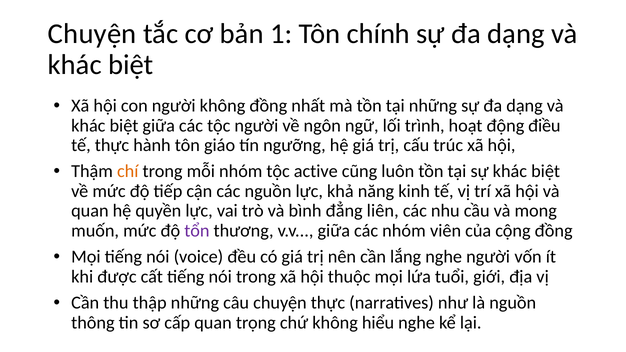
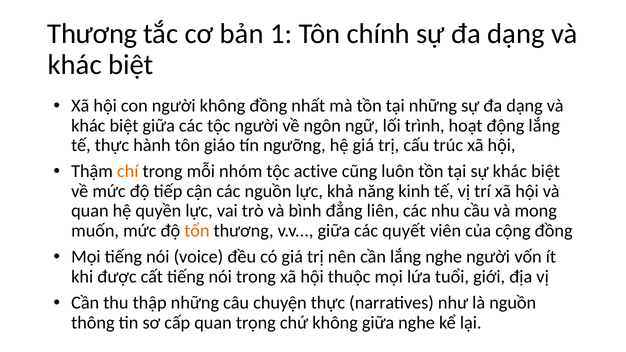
Chuyện: Chuyện -> Thương (92, 34)
động điều: điều -> lắng (544, 126)
tổn colour: purple -> orange (197, 231)
các nhóm: nhóm -> quyết (404, 231)
không hiểu: hiểu -> giữa (378, 323)
